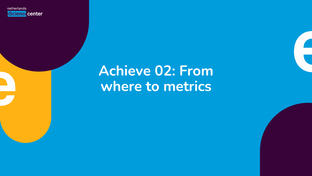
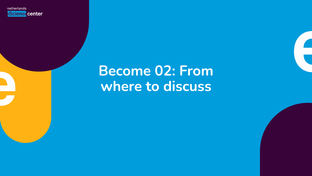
Achieve: Achieve -> Become (125, 71)
metrics: metrics -> discuss (187, 86)
